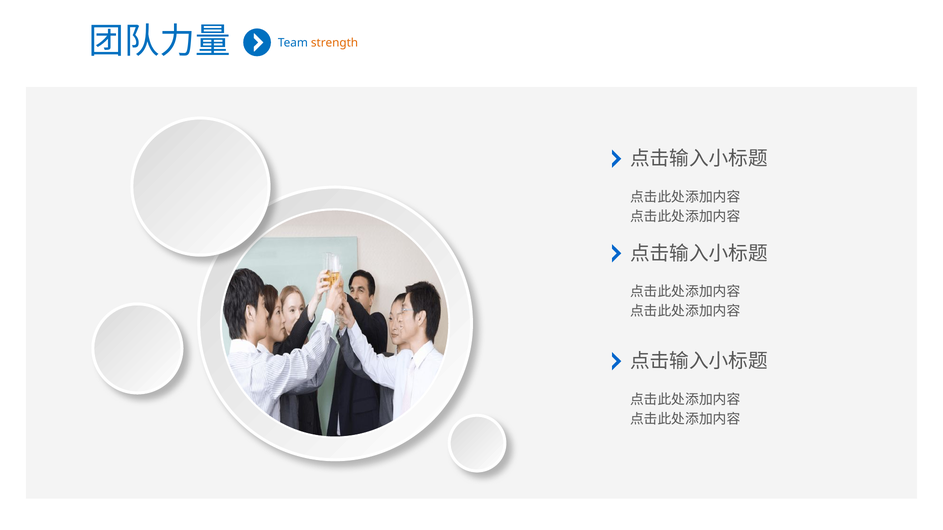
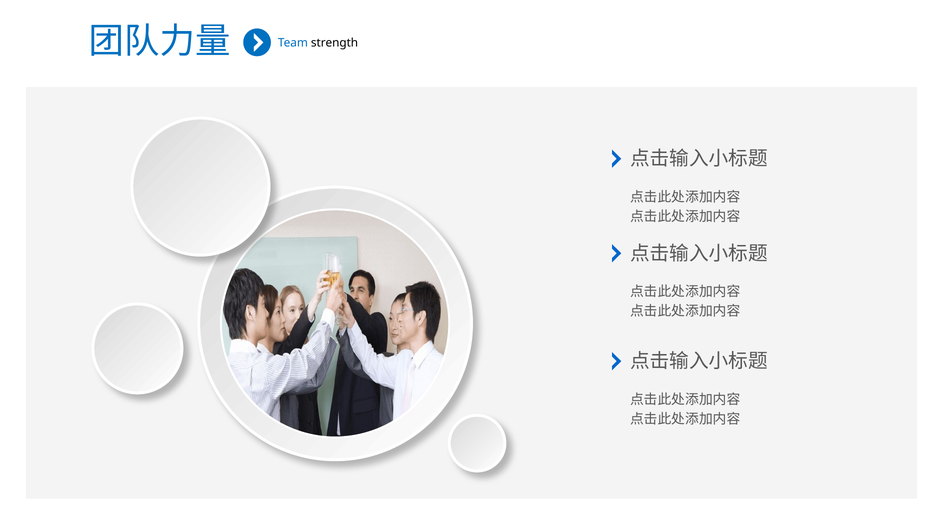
strength colour: orange -> black (335, 43)
